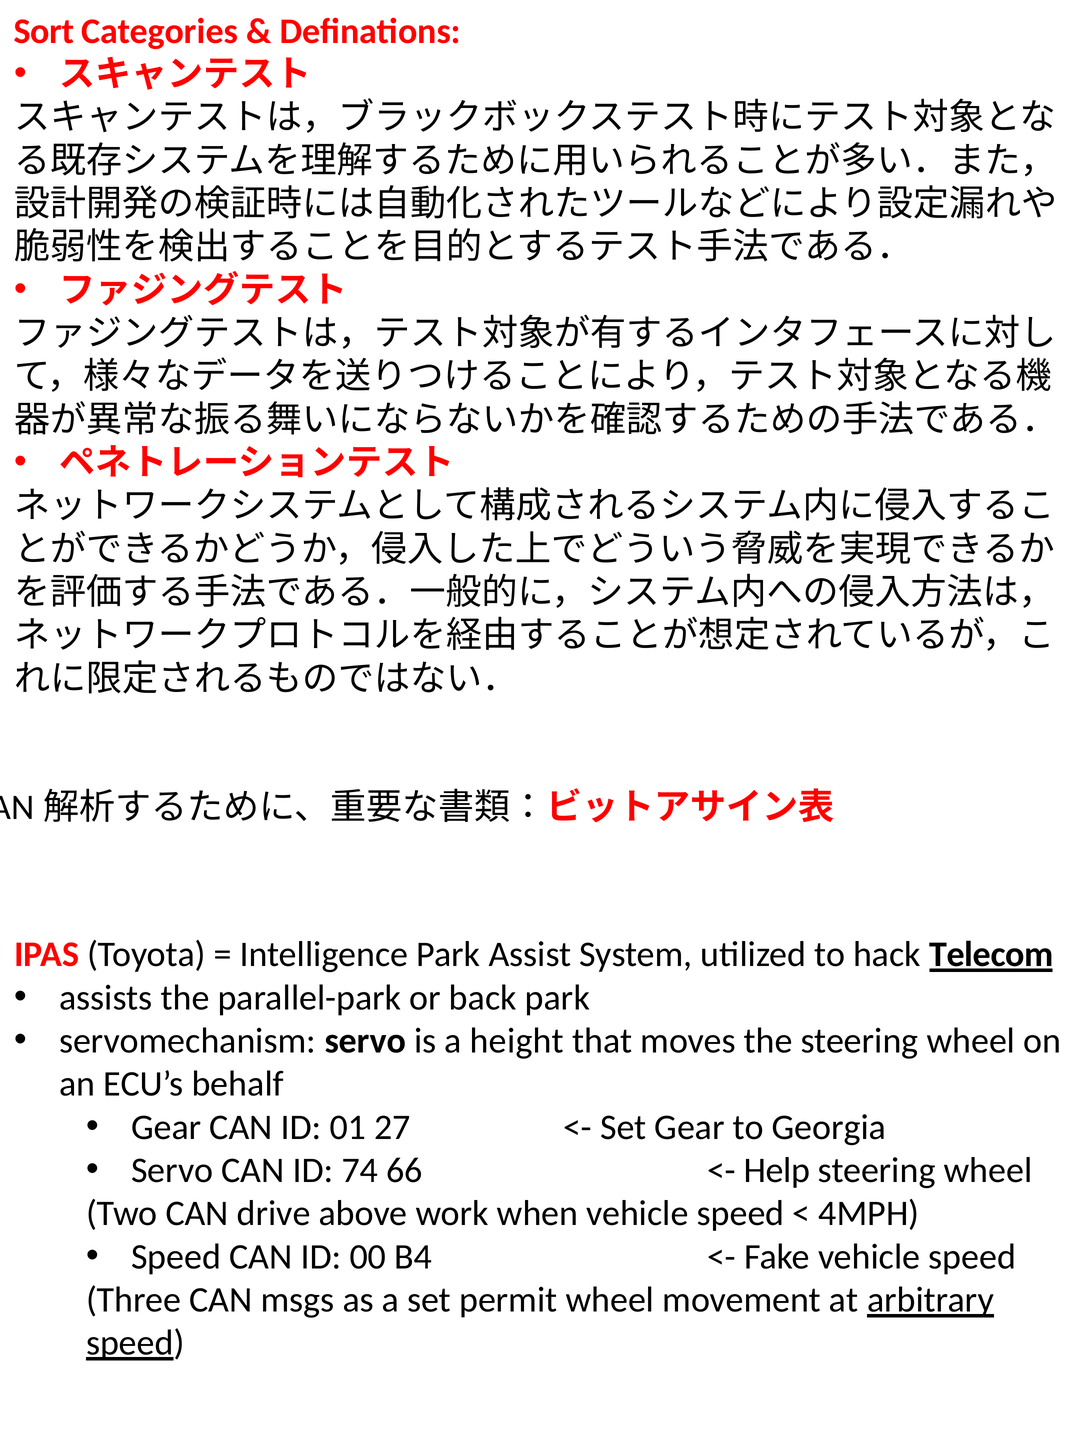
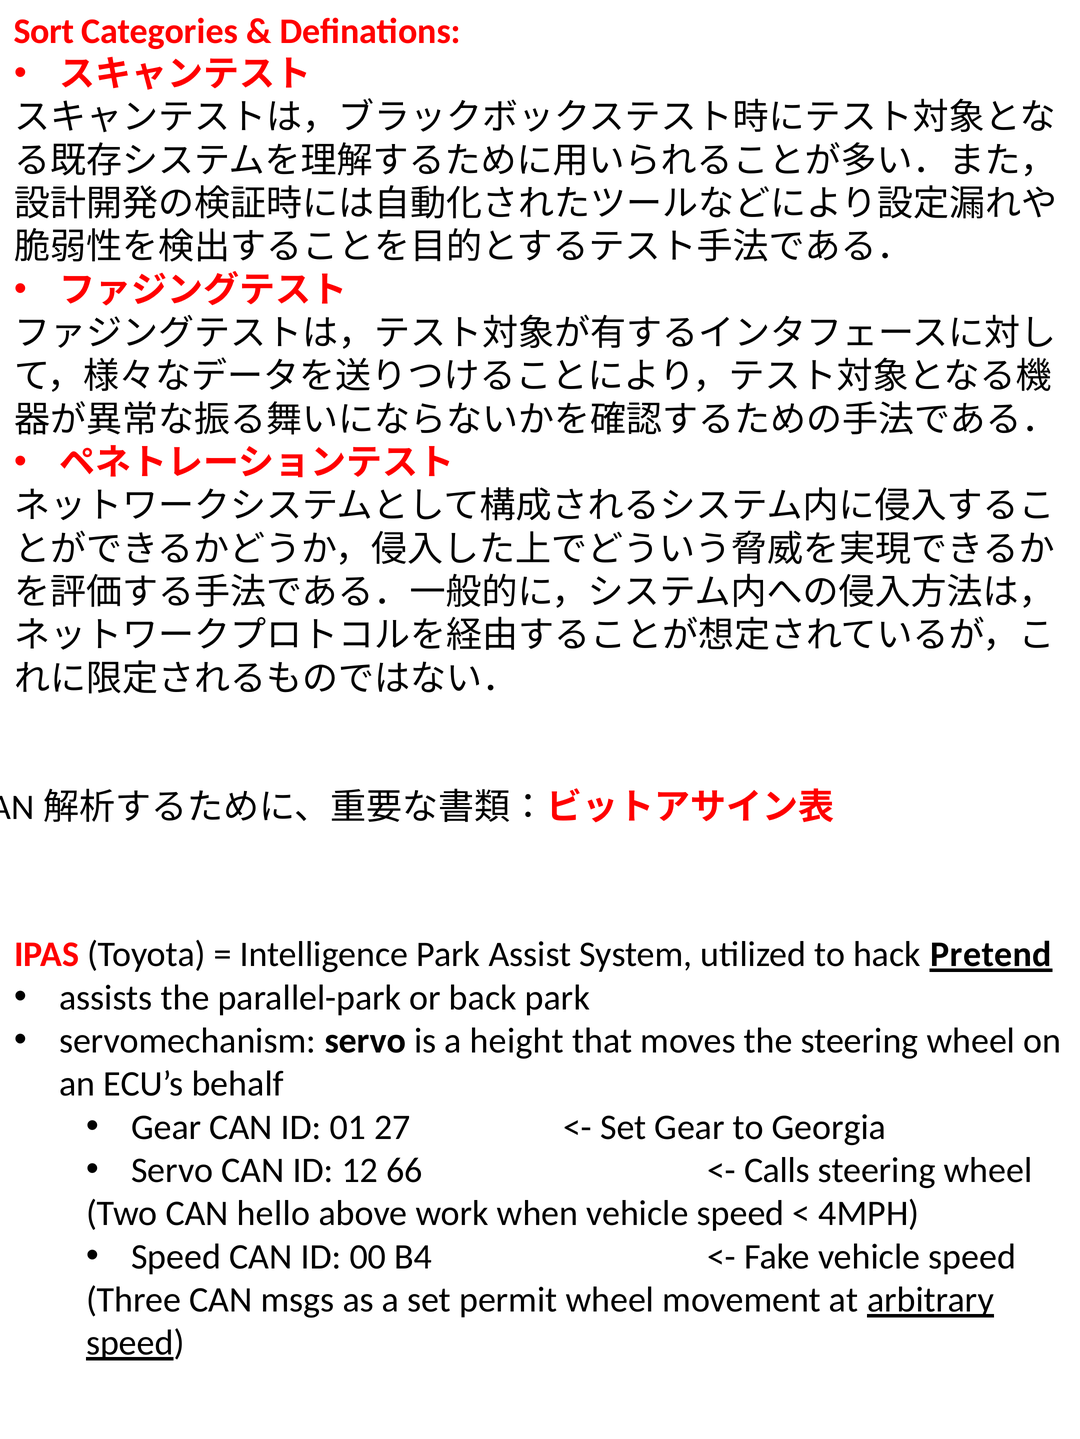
Telecom: Telecom -> Pretend (991, 955)
74: 74 -> 12 (360, 1171)
Help: Help -> Calls (777, 1171)
drive: drive -> hello (273, 1214)
